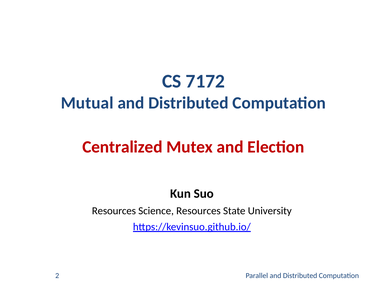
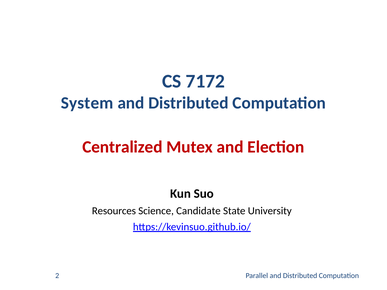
Mutual: Mutual -> System (87, 103)
Science Resources: Resources -> Candidate (198, 211)
